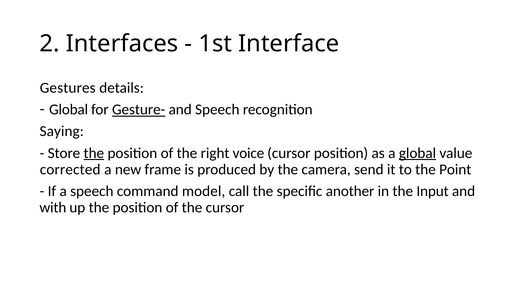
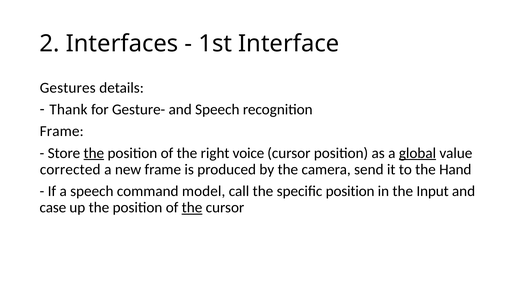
Global: Global -> Thank (68, 110)
Gesture- underline: present -> none (139, 110)
Saying: Saying -> Frame (62, 132)
Point: Point -> Hand (455, 170)
specific another: another -> position (350, 192)
with: with -> case (53, 208)
the underline: none -> present (192, 208)
